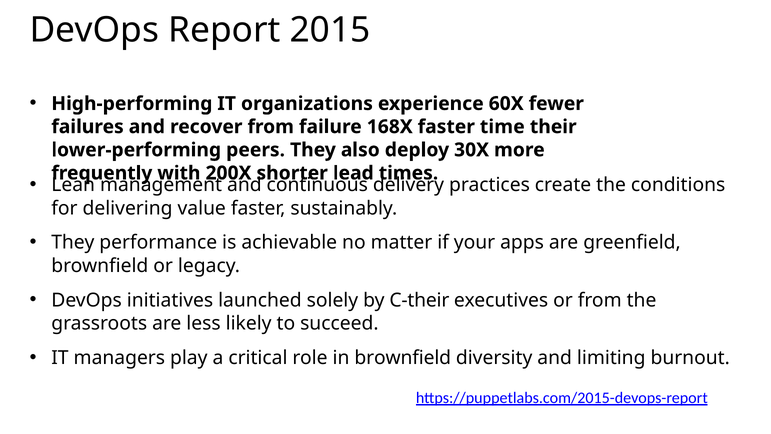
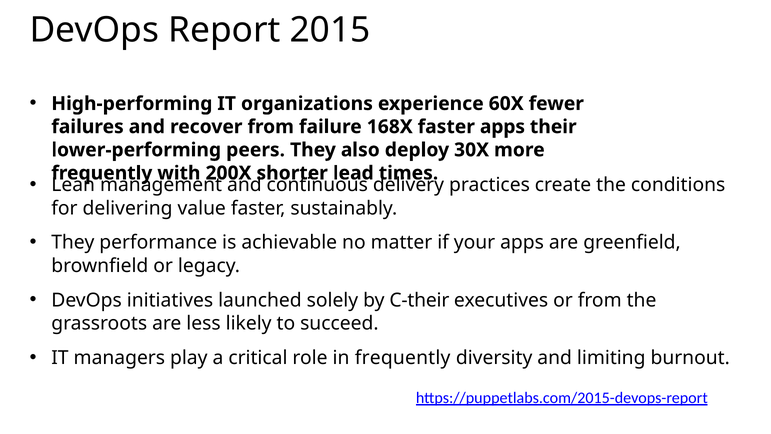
faster time: time -> apps (502, 127)
in brownfield: brownfield -> frequently (403, 357)
